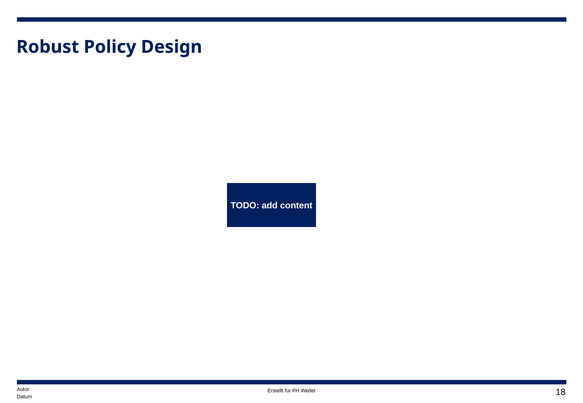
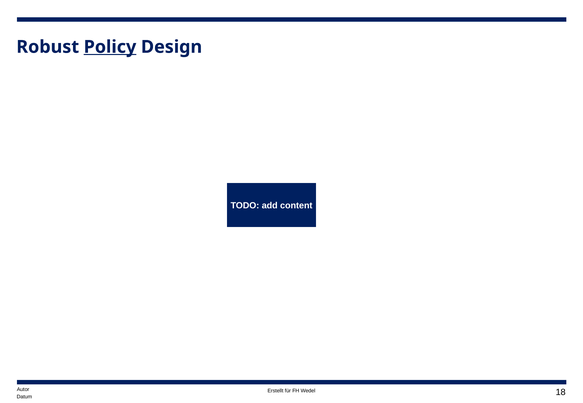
Policy underline: none -> present (110, 47)
